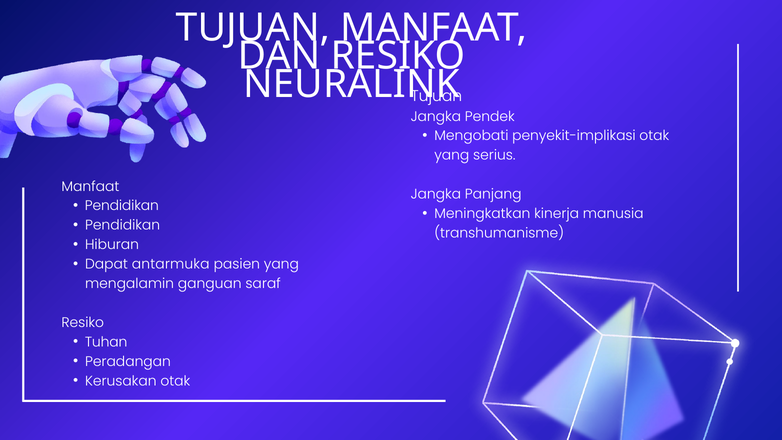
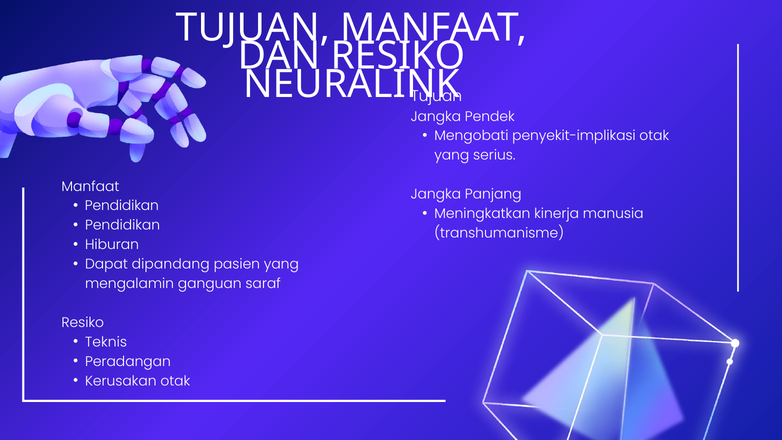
antarmuka: antarmuka -> dipandang (171, 264)
Tuhan: Tuhan -> Teknis (106, 342)
